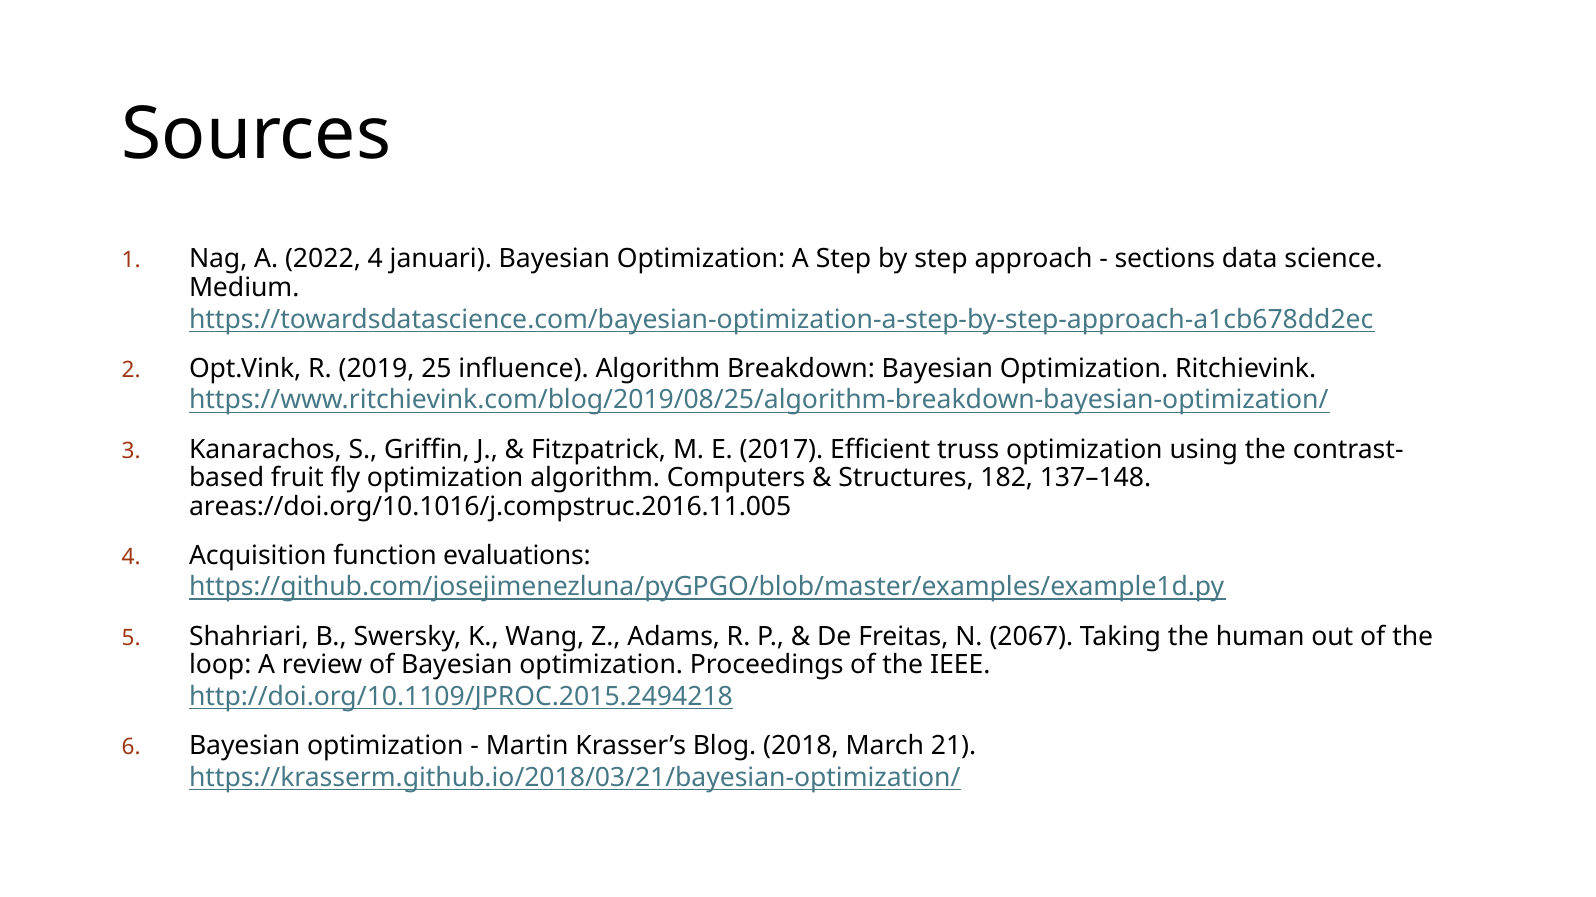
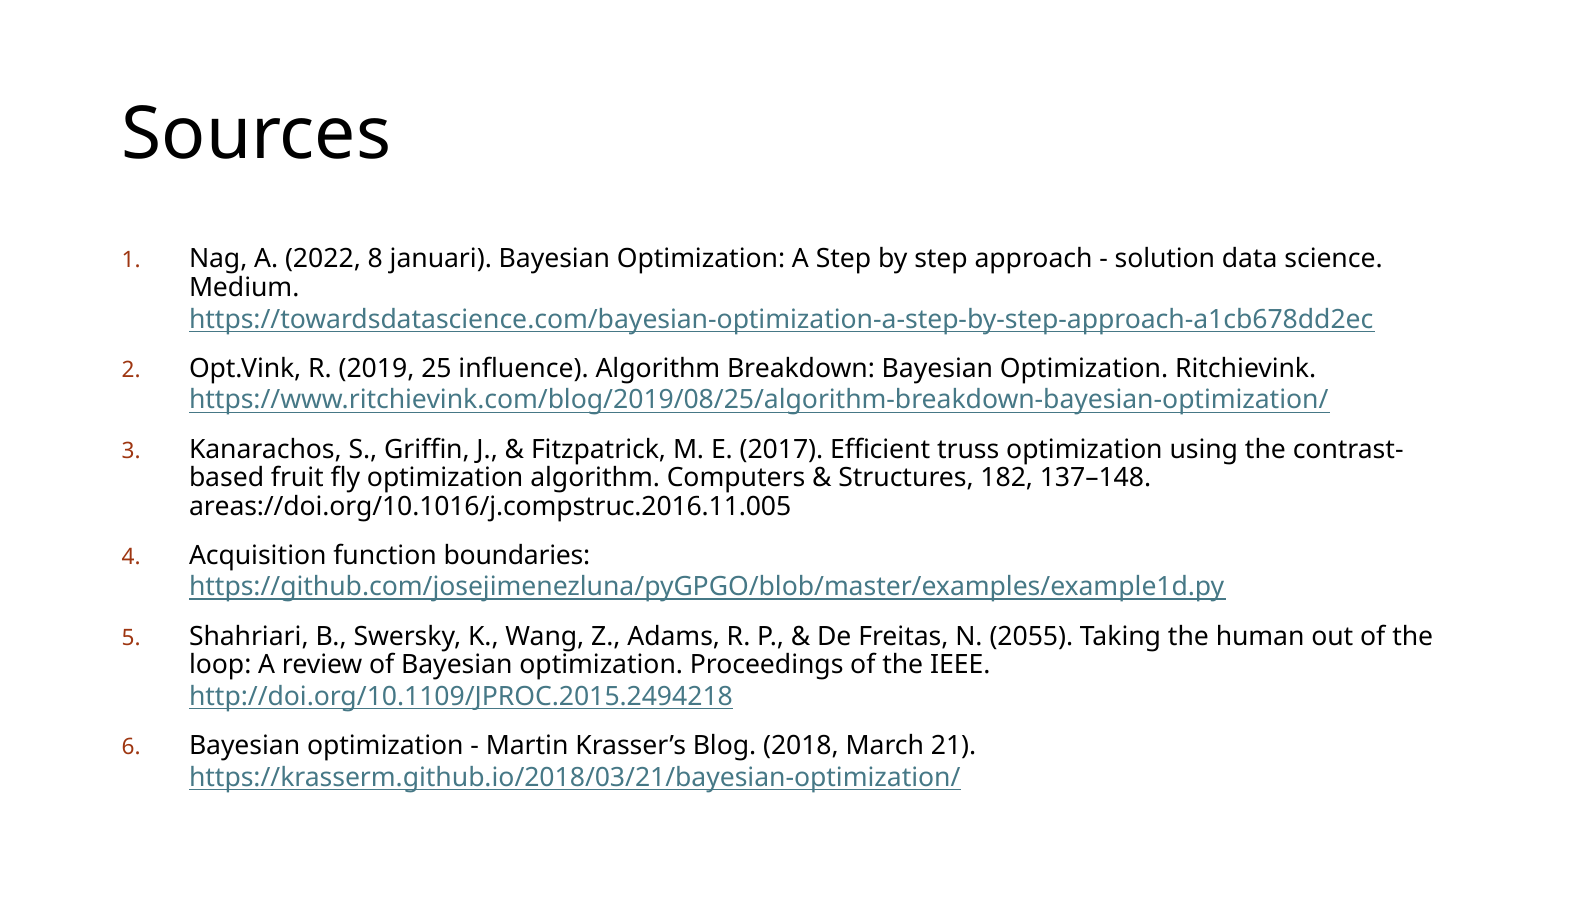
2022 4: 4 -> 8 (375, 259)
sections: sections -> solution (1165, 259)
evaluations: evaluations -> boundaries (517, 556)
2067: 2067 -> 2055 (1031, 637)
